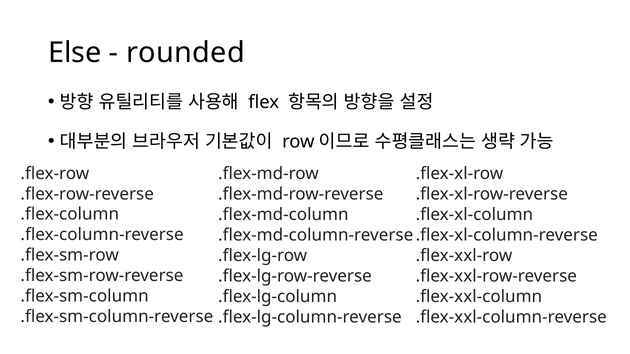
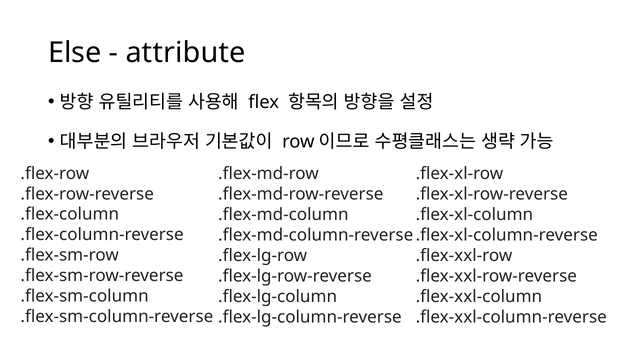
rounded: rounded -> attribute (186, 53)
